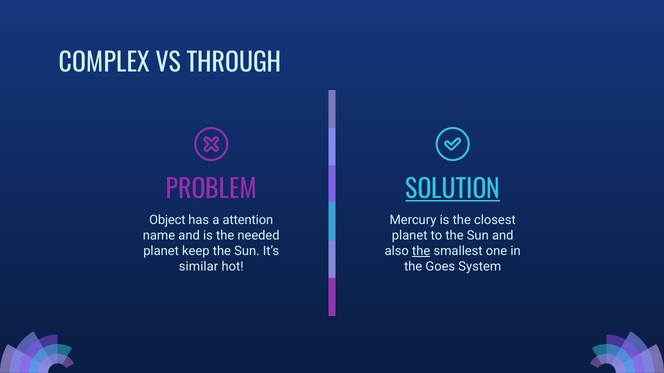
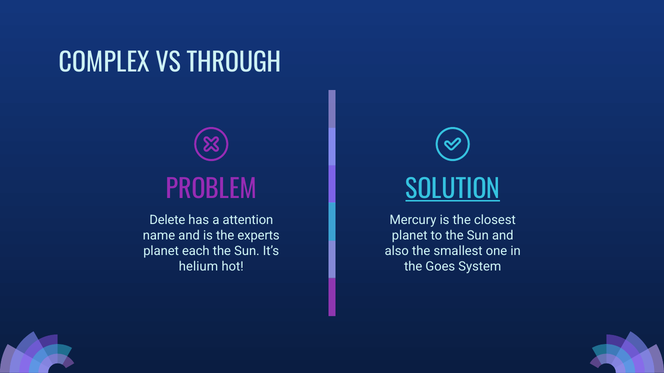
Object: Object -> Delete (167, 220)
needed: needed -> experts (259, 236)
keep: keep -> each (196, 251)
the underline: present -> none (421, 251)
similar: similar -> helium (199, 267)
